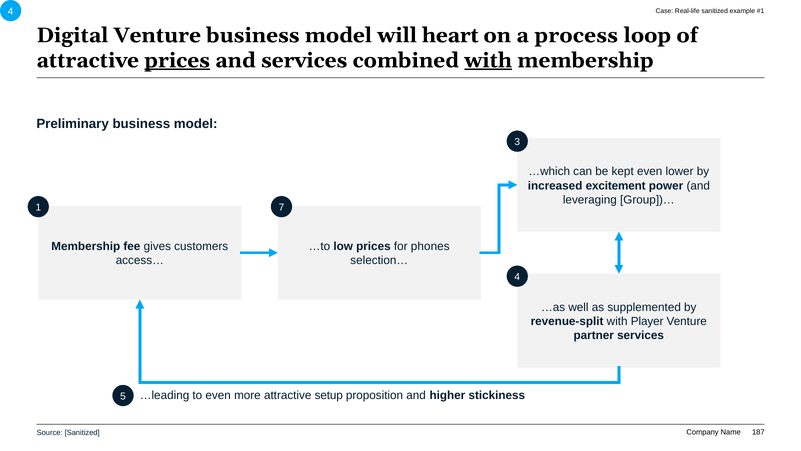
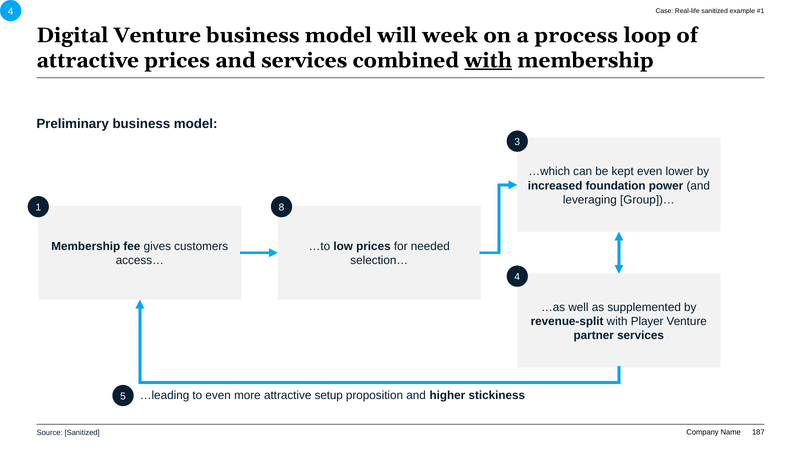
heart: heart -> week (450, 35)
prices underline: present -> none (177, 60)
excitement: excitement -> foundation (616, 185)
7: 7 -> 8 (281, 207)
phones: phones -> needed (430, 246)
